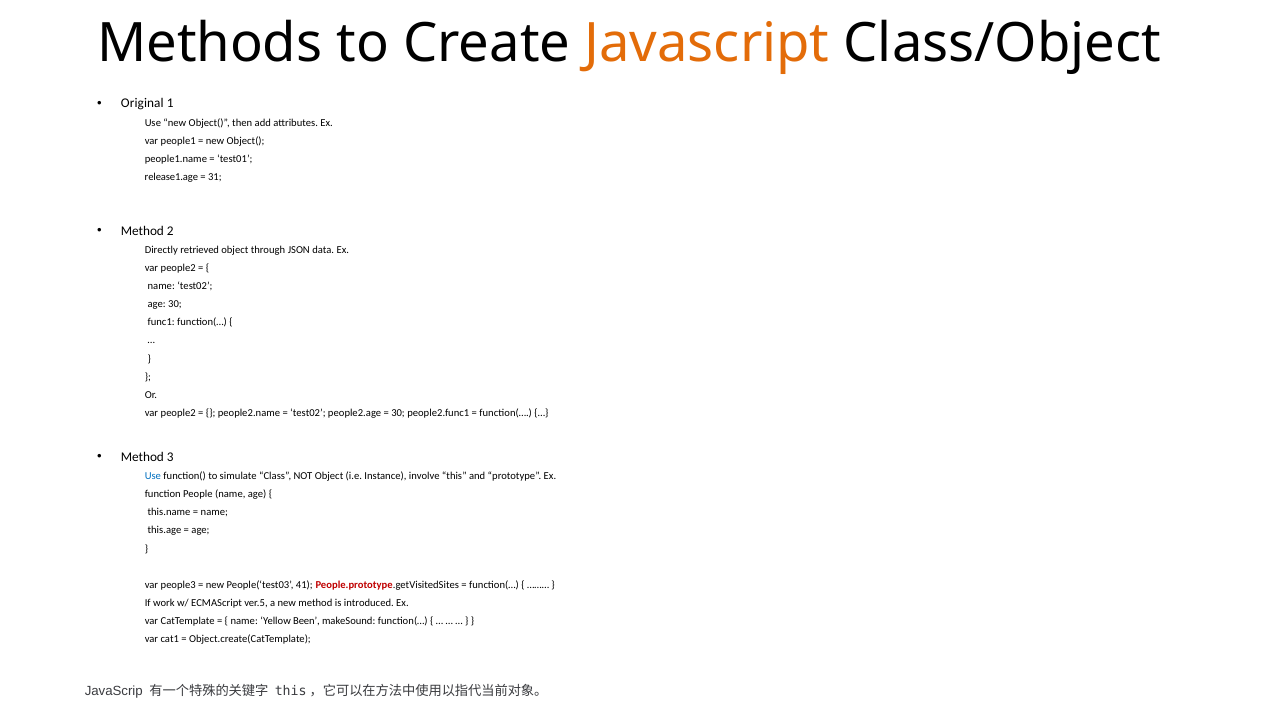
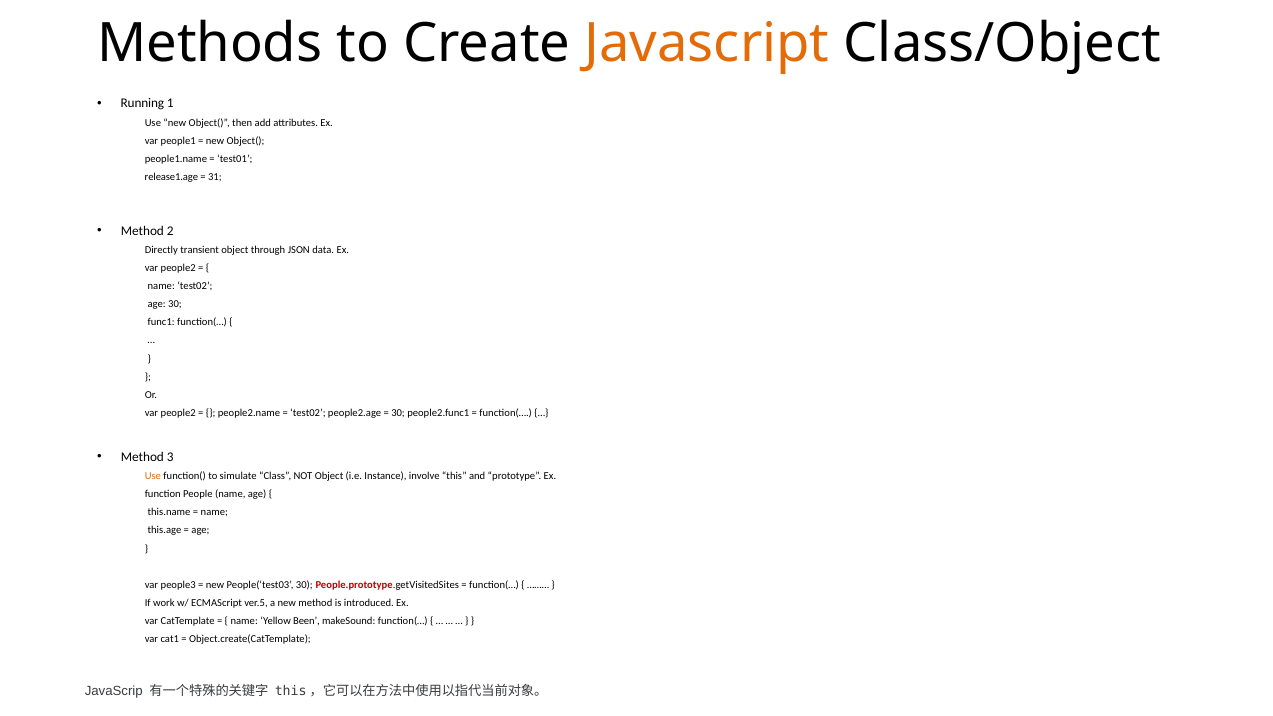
Original: Original -> Running (142, 103)
retrieved: retrieved -> transient (200, 250)
Use colour: blue -> orange (153, 476)
People(‘test03 41: 41 -> 30 (304, 585)
